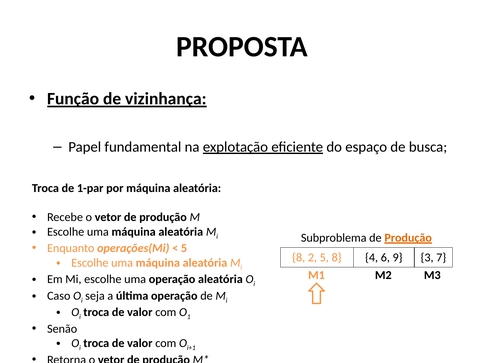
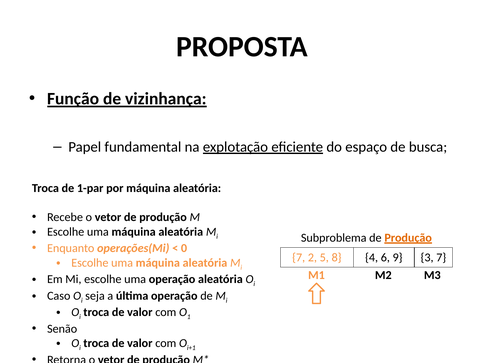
5: 5 -> 0 (184, 248)
8: 8 -> 7 (299, 257)
